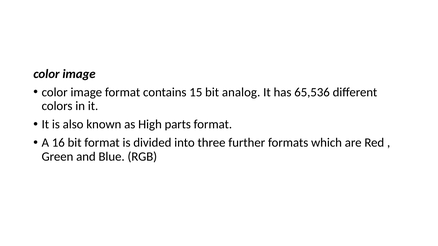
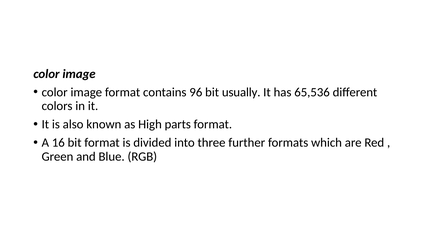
15: 15 -> 96 (196, 92)
analog: analog -> usually (241, 92)
